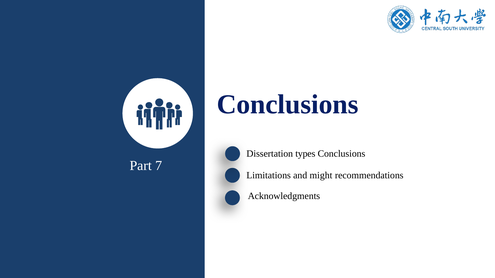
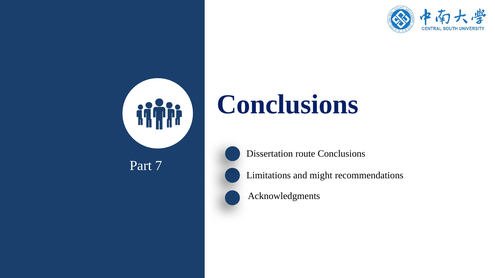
types: types -> route (305, 154)
